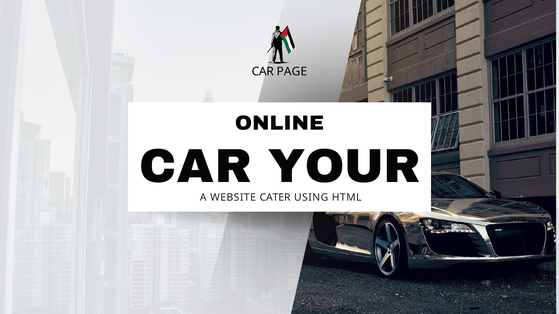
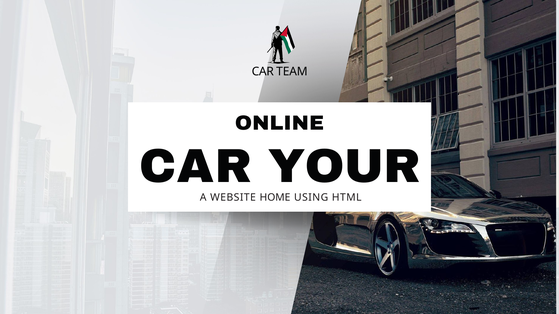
PAGE: PAGE -> TEAM (292, 72)
CATER: CATER -> HOME (275, 198)
